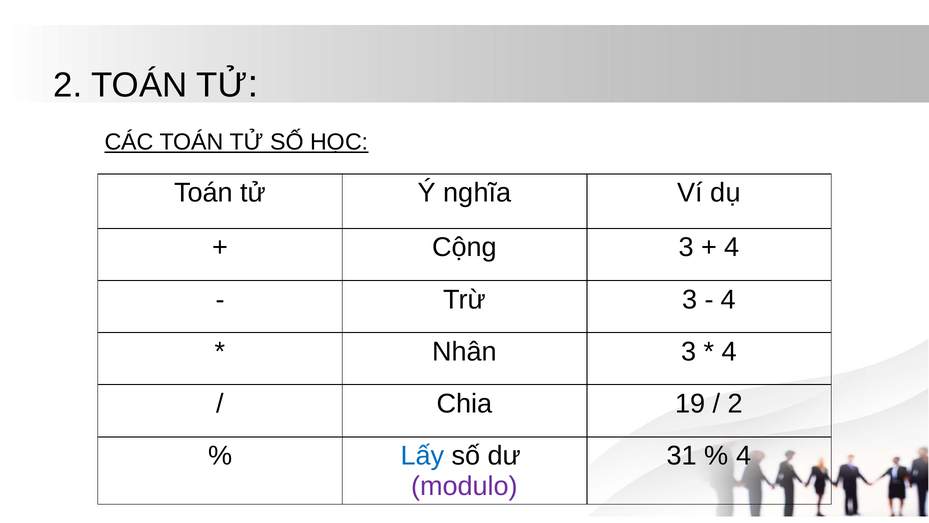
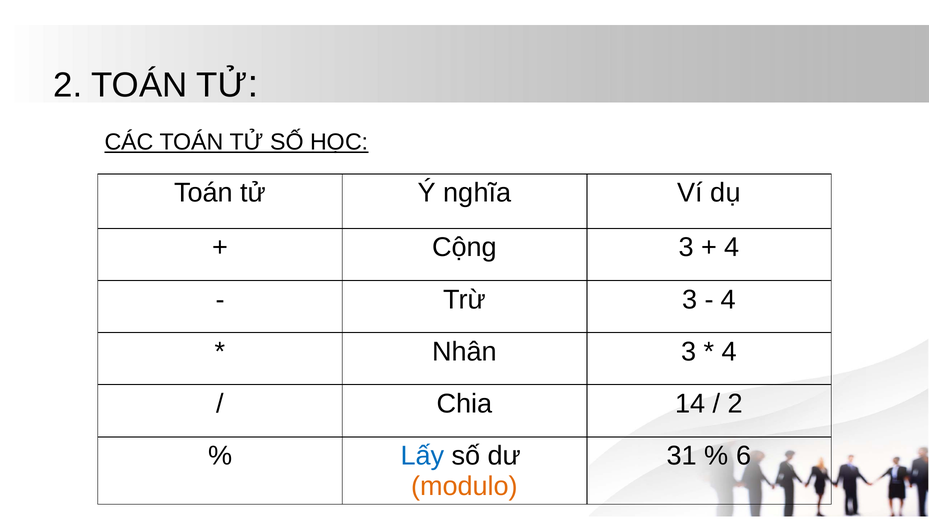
19: 19 -> 14 (690, 403)
4: 4 -> 6 (744, 456)
modulo colour: purple -> orange (465, 486)
